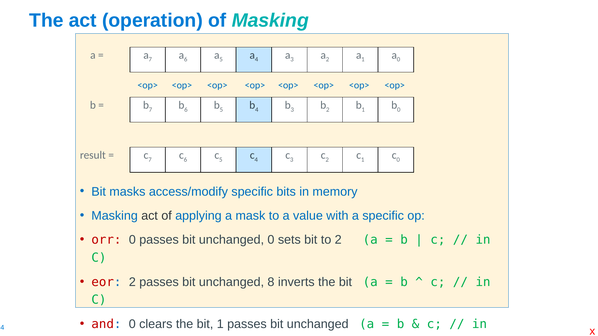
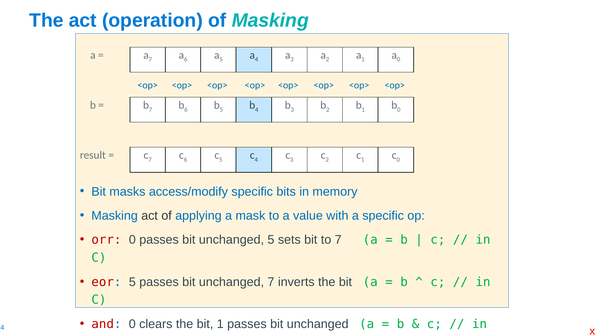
unchanged 0: 0 -> 5 (271, 240)
to 2: 2 -> 7 (338, 240)
eor 2: 2 -> 5 (132, 282)
unchanged 8: 8 -> 7 (271, 282)
